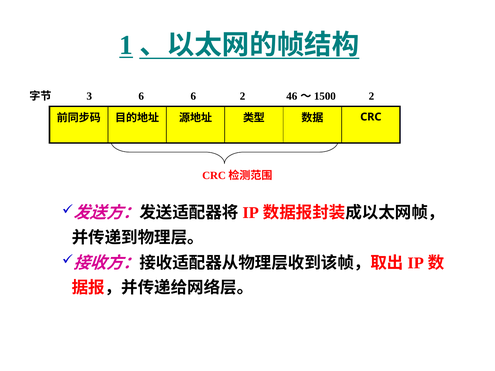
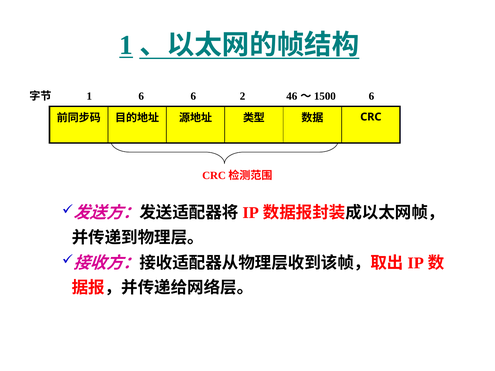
3: 3 -> 1 (89, 96)
2: 2 -> 6 (371, 96)
